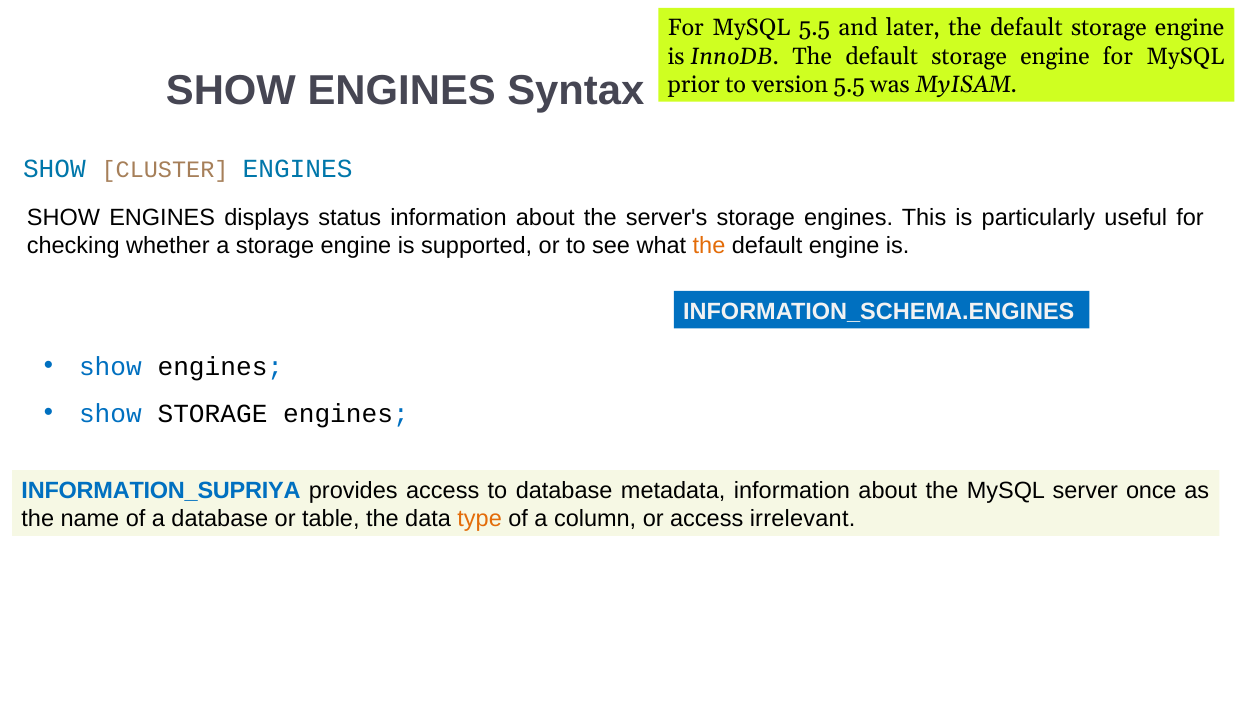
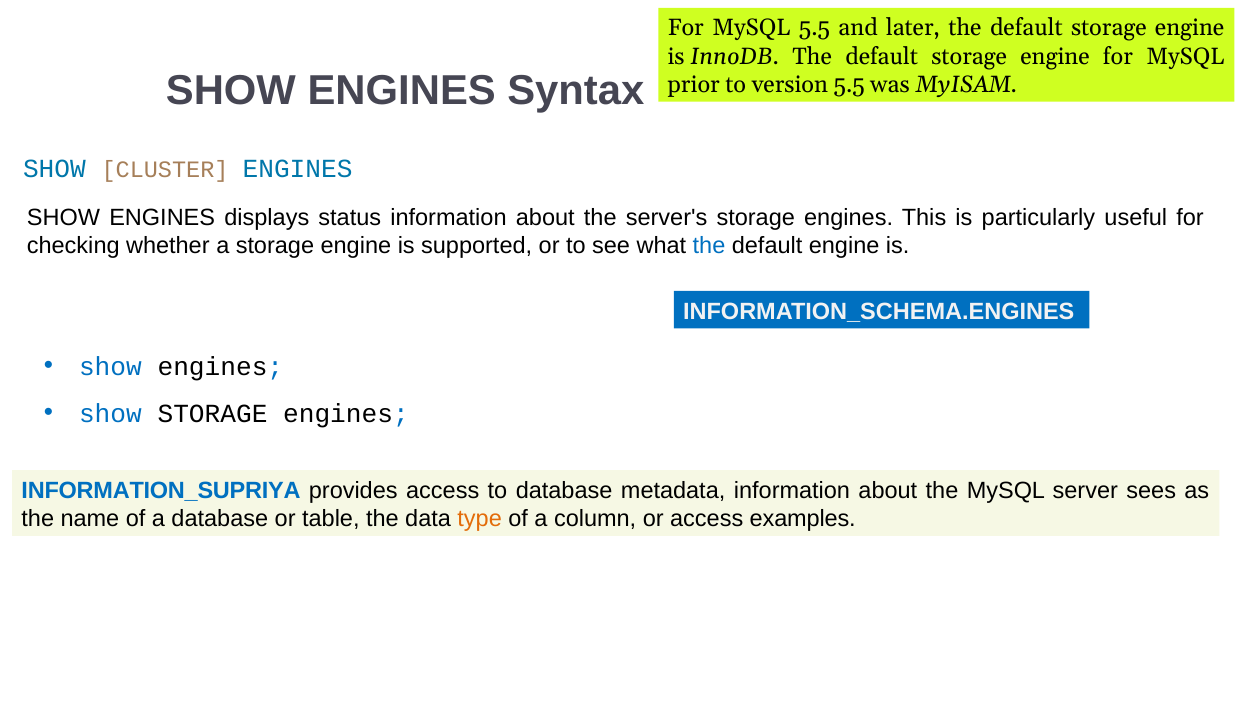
the colour: orange -> blue (709, 246)
once: once -> sees (1151, 491)
irrelevant: irrelevant -> examples (803, 519)
